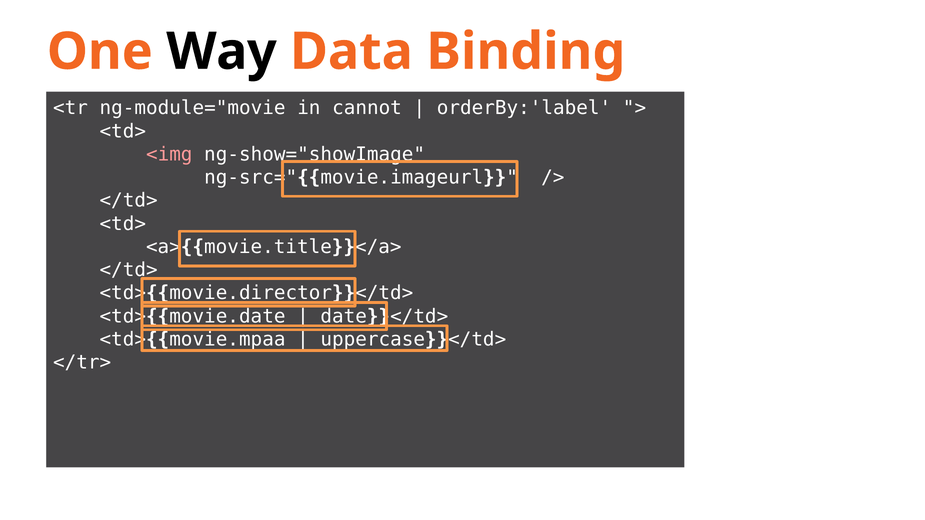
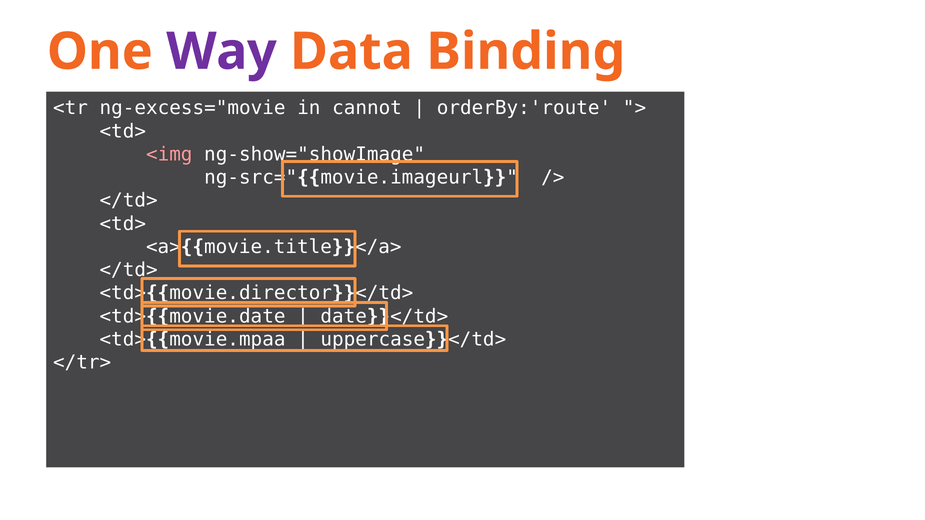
Way colour: black -> purple (222, 52)
ng-module="movie: ng-module="movie -> ng-excess="movie (193, 108)
orderBy:'label: orderBy:'label -> orderBy:'route (524, 108)
